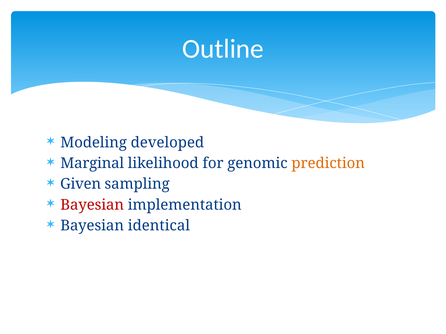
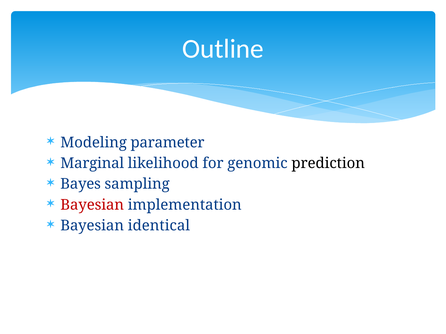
developed: developed -> parameter (168, 143)
prediction colour: orange -> black (328, 164)
Given: Given -> Bayes (81, 184)
